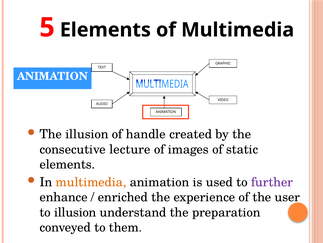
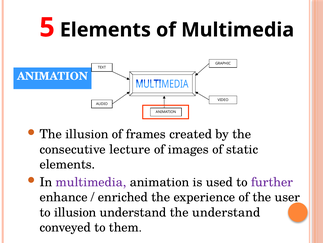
handle: handle -> frames (146, 134)
multimedia colour: orange -> purple (91, 182)
the preparation: preparation -> understand (226, 212)
